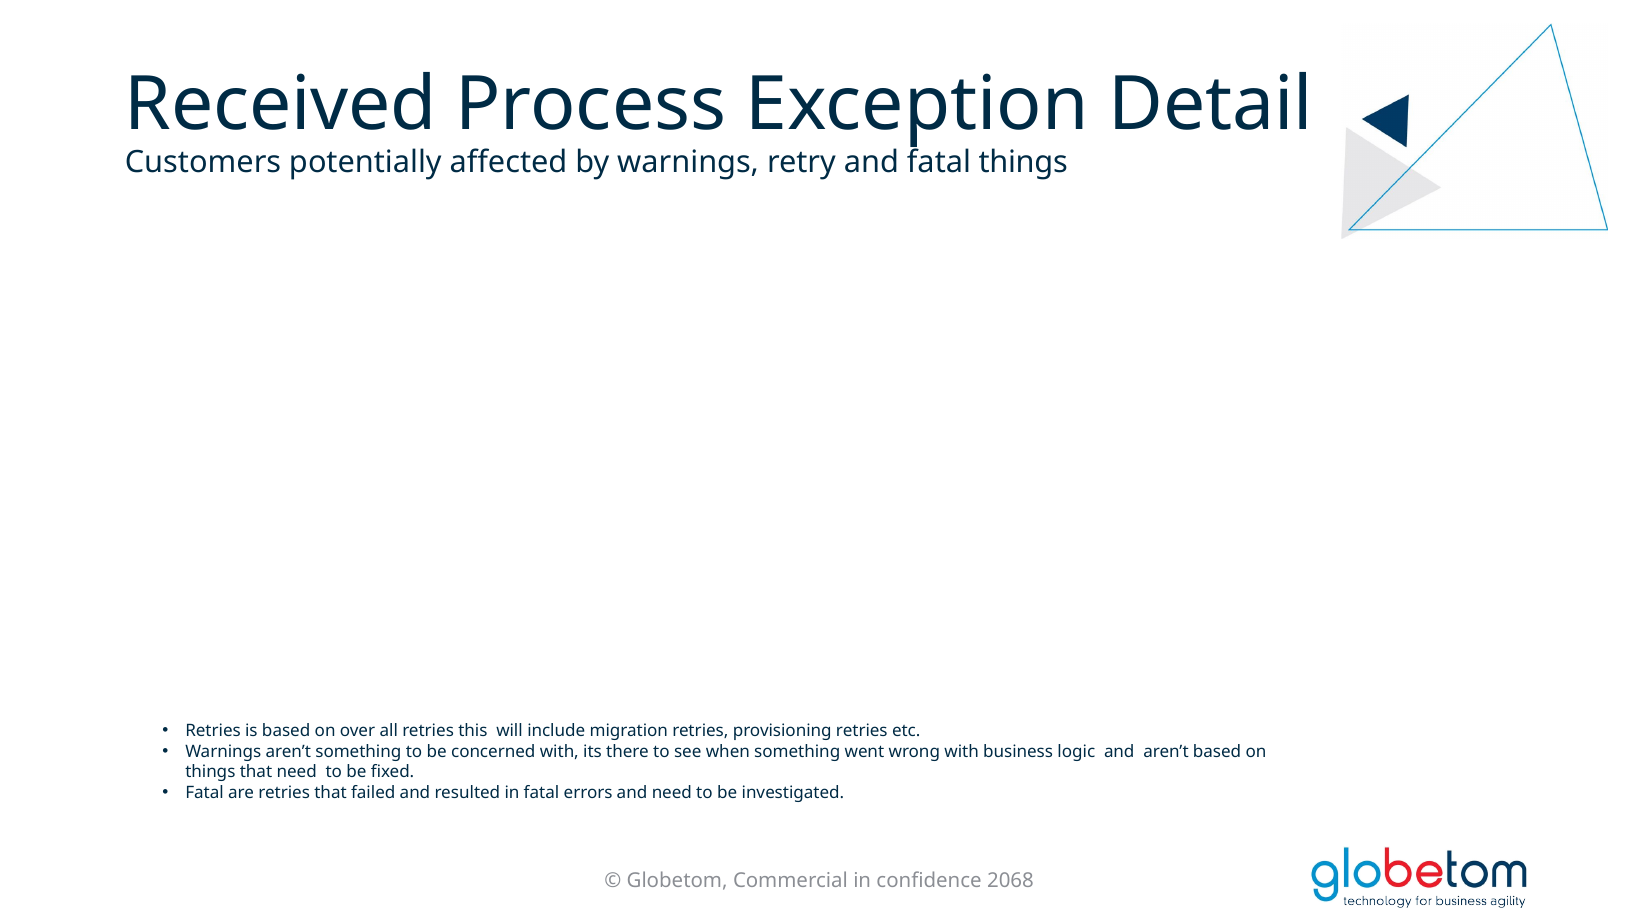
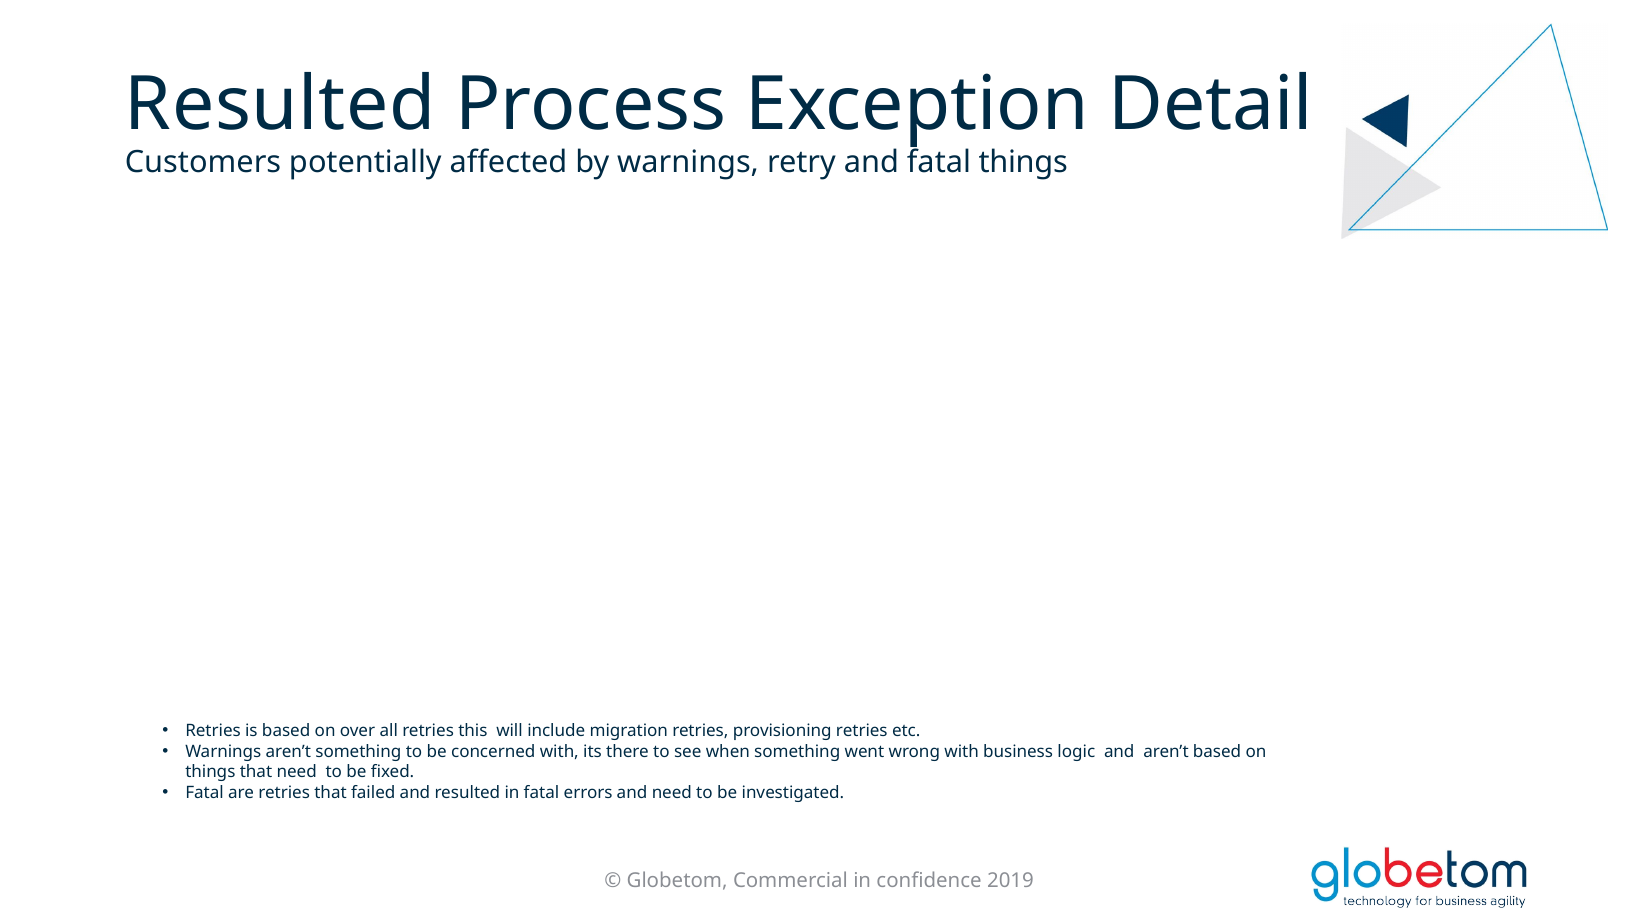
Received: Received -> Resulted (280, 105)
2068: 2068 -> 2019 (1010, 880)
